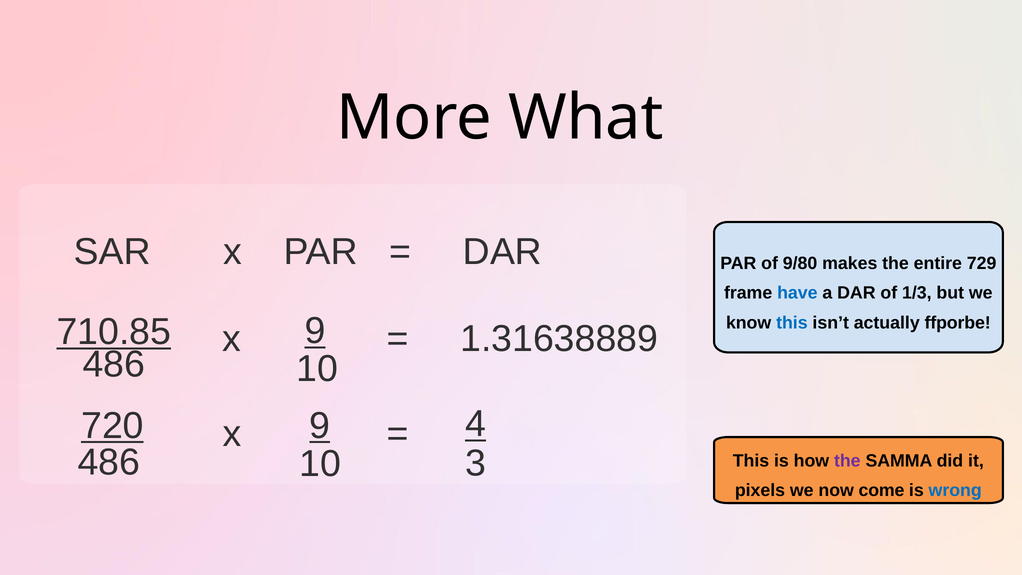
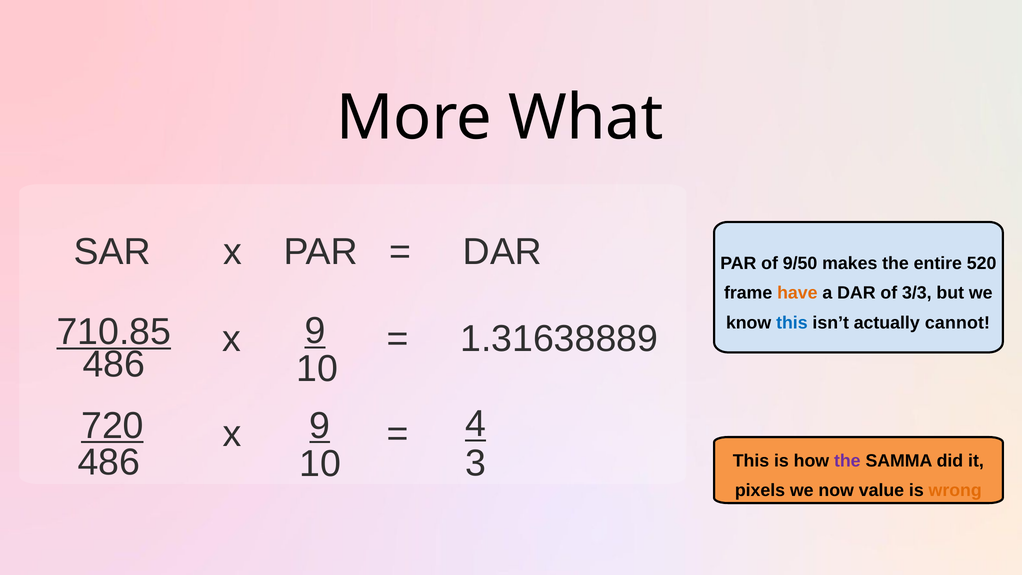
9/80: 9/80 -> 9/50 (800, 263)
729: 729 -> 520 (982, 263)
have colour: blue -> orange (797, 293)
1/3: 1/3 -> 3/3 (917, 293)
ffporbe: ffporbe -> cannot (957, 323)
come: come -> value (881, 491)
wrong colour: blue -> orange (955, 491)
